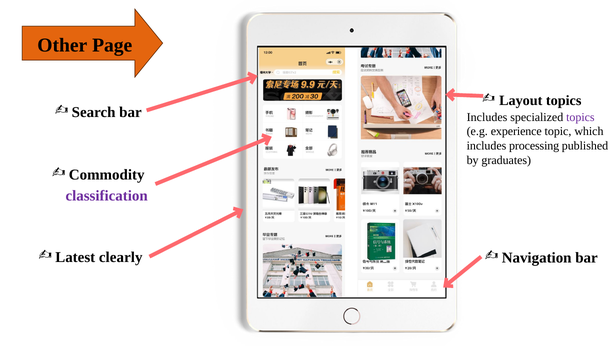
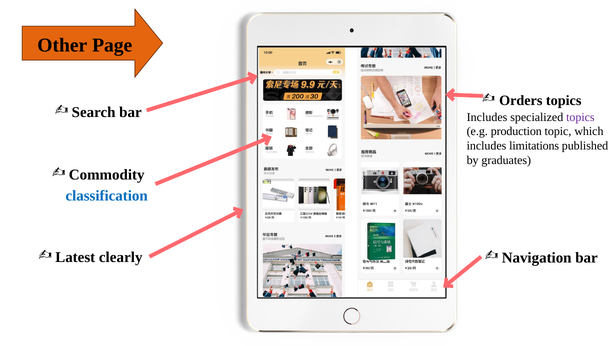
Layout: Layout -> Orders (521, 100)
experience: experience -> production (516, 131)
processing: processing -> limitations (534, 146)
classification colour: purple -> blue (107, 196)
